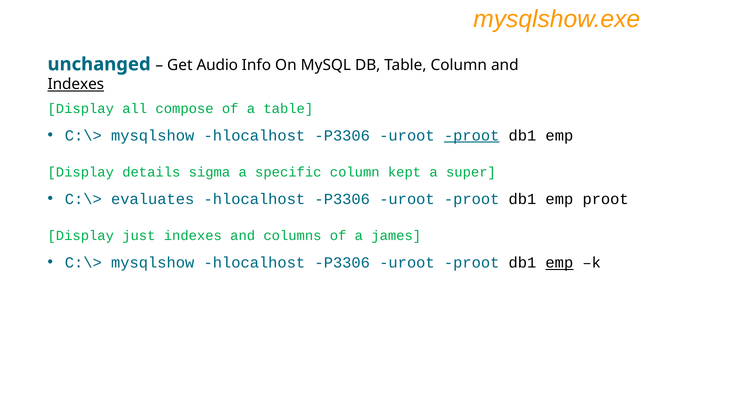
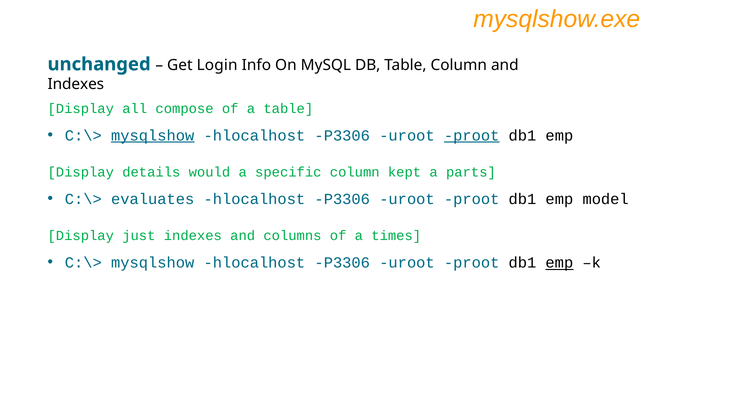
Audio: Audio -> Login (217, 65)
Indexes underline: present -> none (76, 84)
mysqlshow underline: none -> present (153, 135)
sigma: sigma -> would (209, 172)
super: super -> parts (471, 172)
emp proot: proot -> model (606, 199)
james: james -> times (396, 236)
